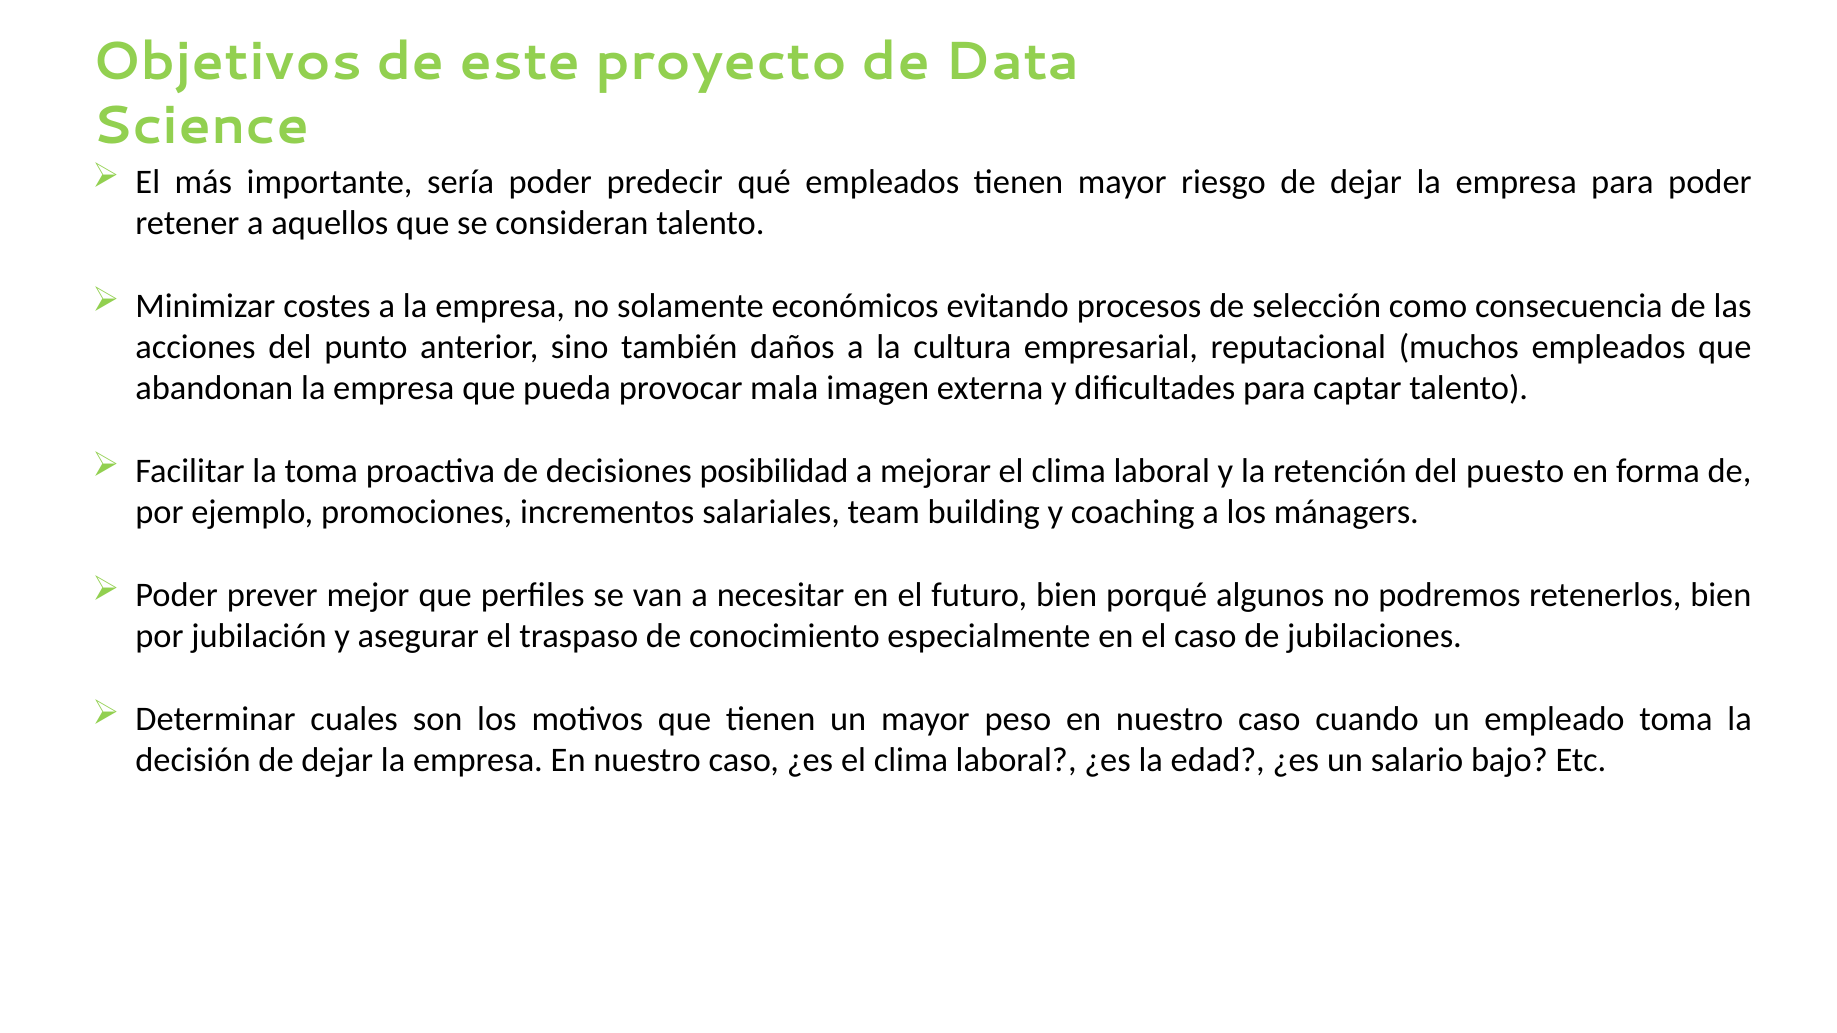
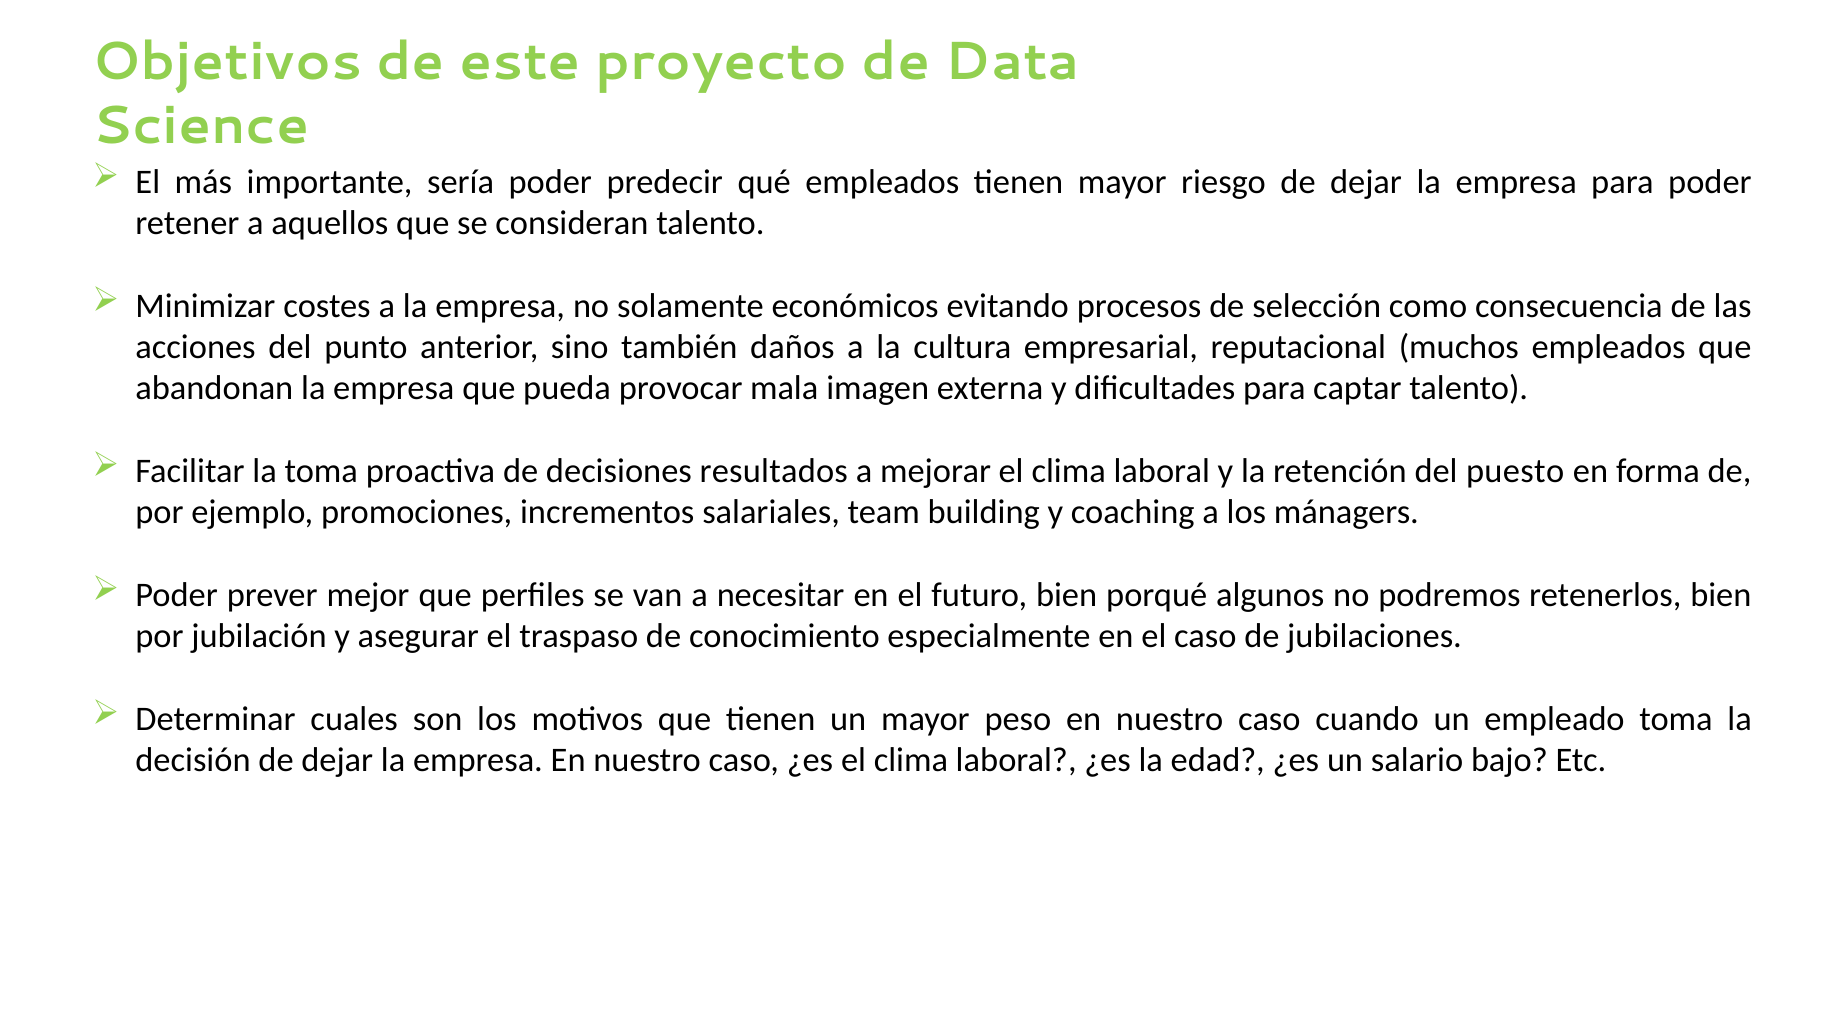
posibilidad: posibilidad -> resultados (774, 471)
